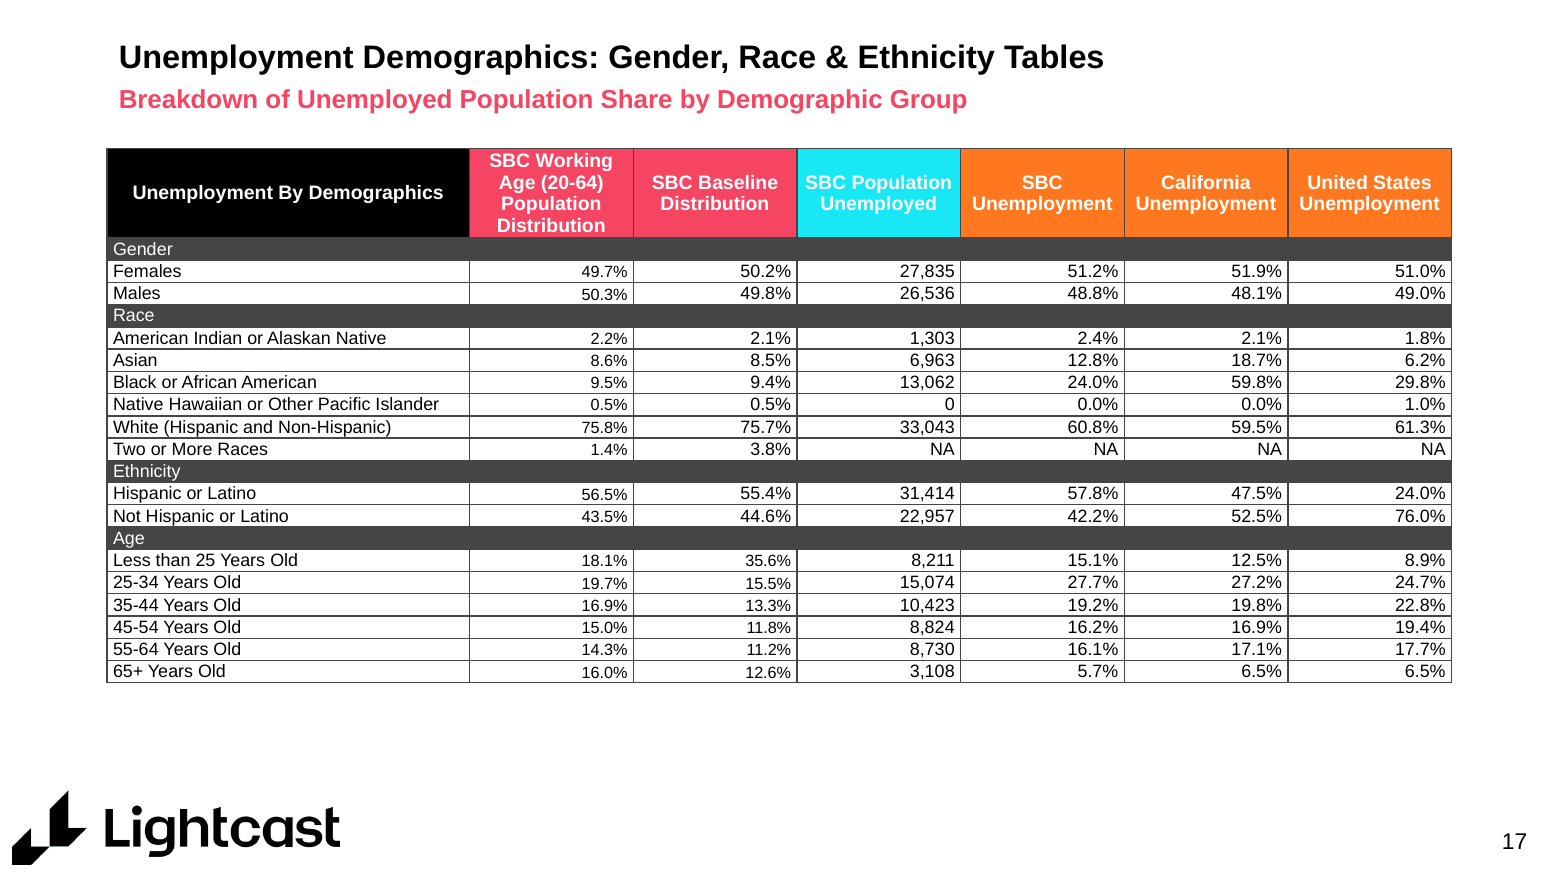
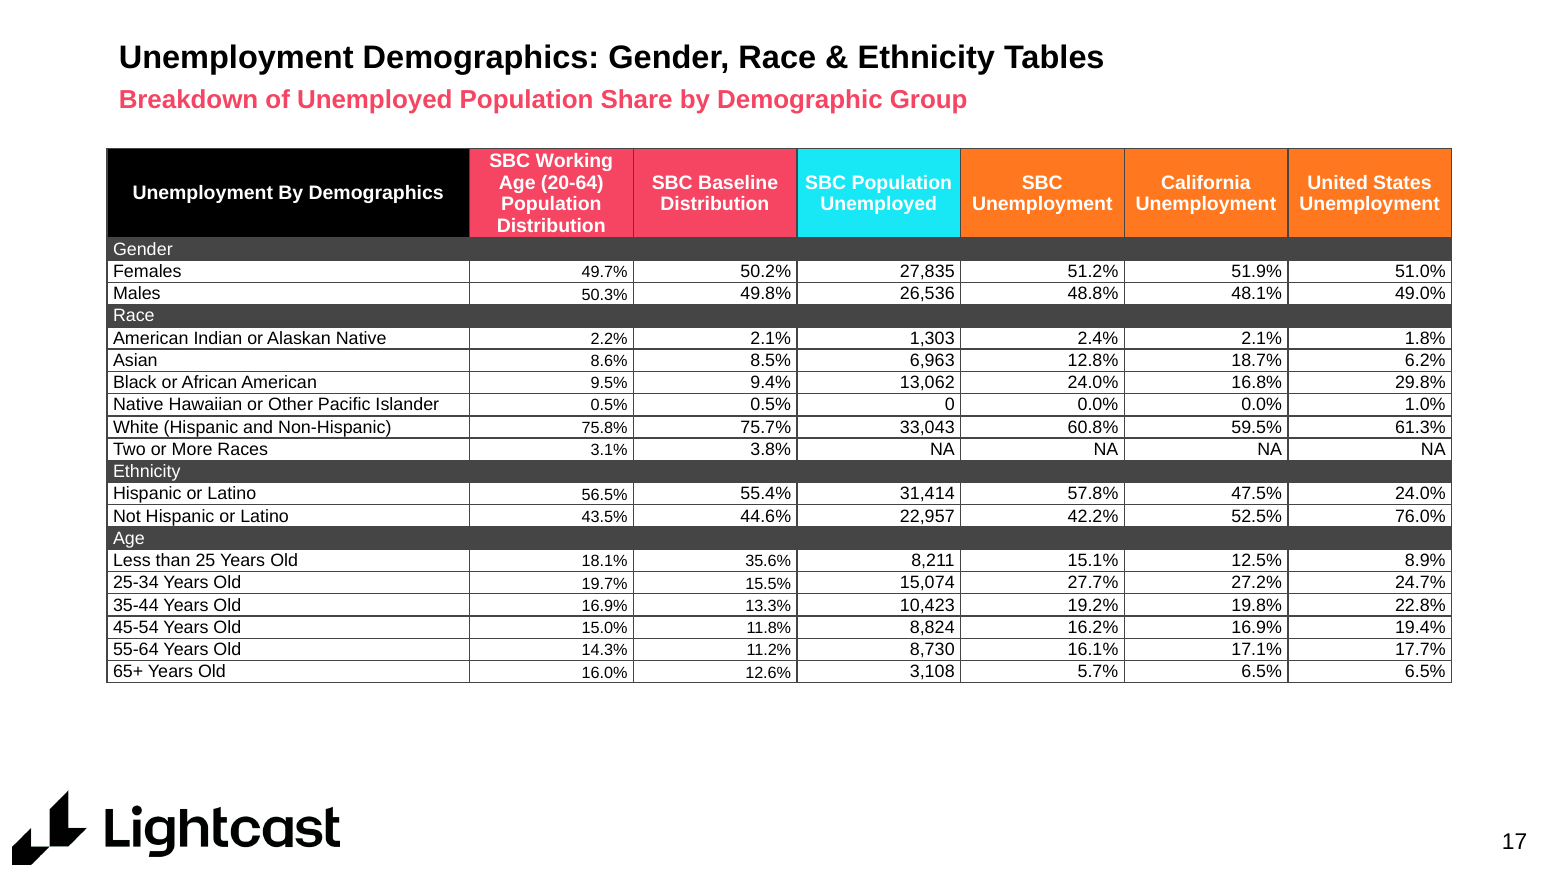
59.8%: 59.8% -> 16.8% (1257, 383)
1.4%: 1.4% -> 3.1% (609, 450)
